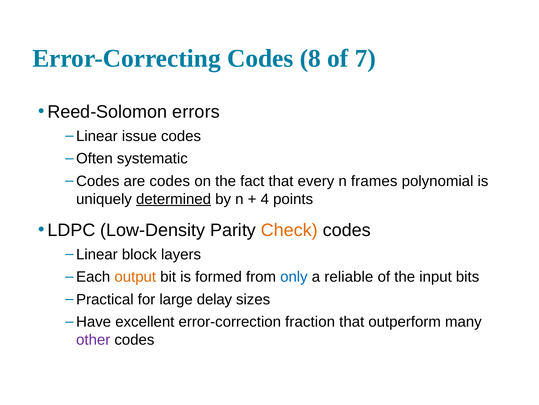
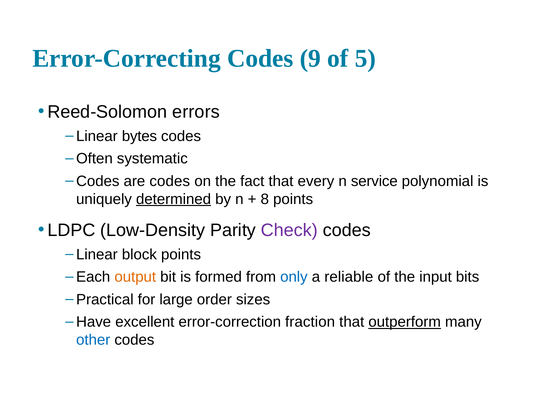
8: 8 -> 9 (310, 58)
7: 7 -> 5 (365, 58)
issue: issue -> bytes (139, 136)
frames: frames -> service (374, 181)
4: 4 -> 8 (265, 199)
Check colour: orange -> purple (289, 230)
block layers: layers -> points (181, 254)
delay: delay -> order (214, 299)
outperform underline: none -> present (405, 321)
other colour: purple -> blue (93, 339)
